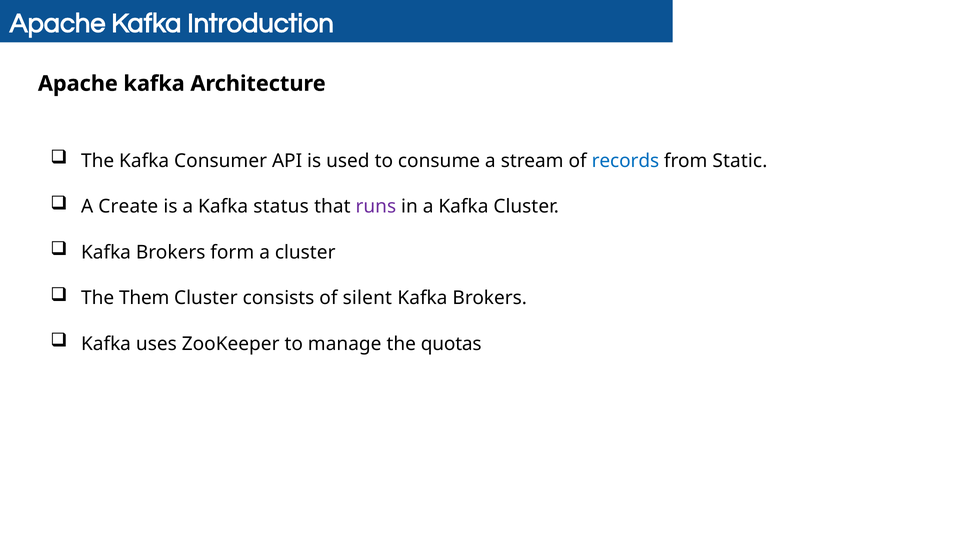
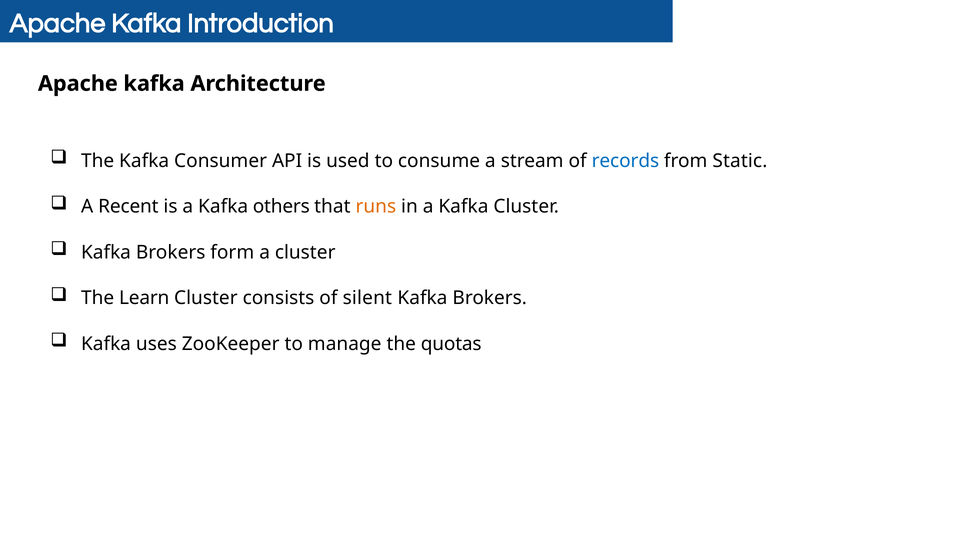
Create: Create -> Recent (128, 207)
status: status -> others (281, 207)
runs colour: purple -> orange (376, 207)
Them: Them -> Learn (144, 298)
